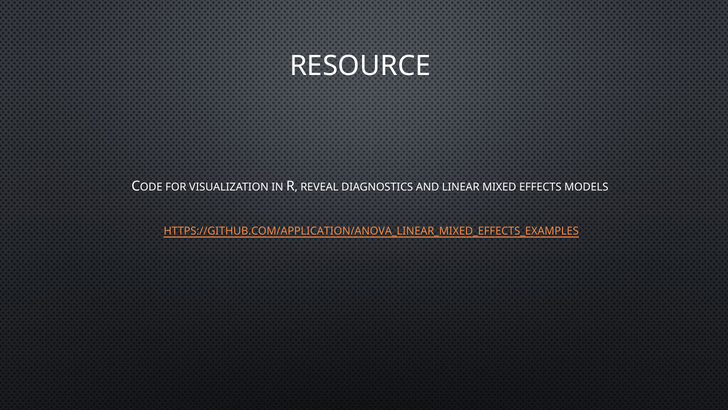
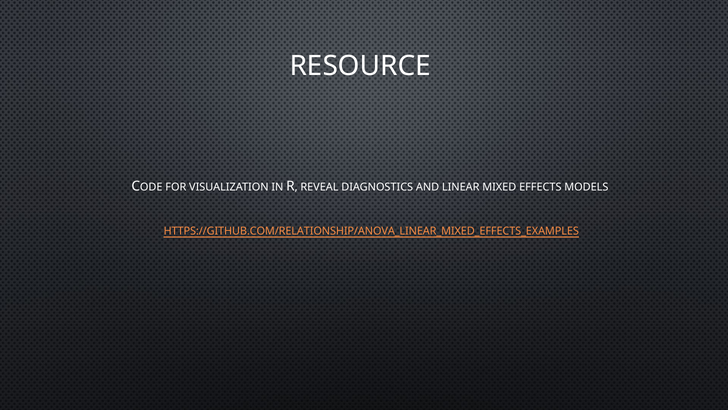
HTTPS://GITHUB.COM/APPLICATION/ANOVA_LINEAR_MIXED_EFFECTS_EXAMPLES: HTTPS://GITHUB.COM/APPLICATION/ANOVA_LINEAR_MIXED_EFFECTS_EXAMPLES -> HTTPS://GITHUB.COM/RELATIONSHIP/ANOVA_LINEAR_MIXED_EFFECTS_EXAMPLES (371, 231)
